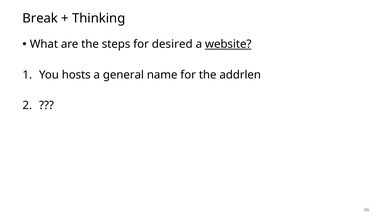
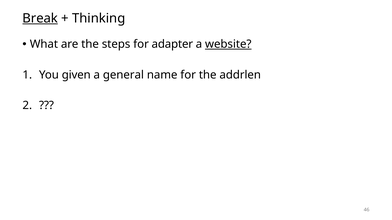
Break underline: none -> present (40, 18)
desired: desired -> adapter (172, 44)
hosts: hosts -> given (76, 75)
